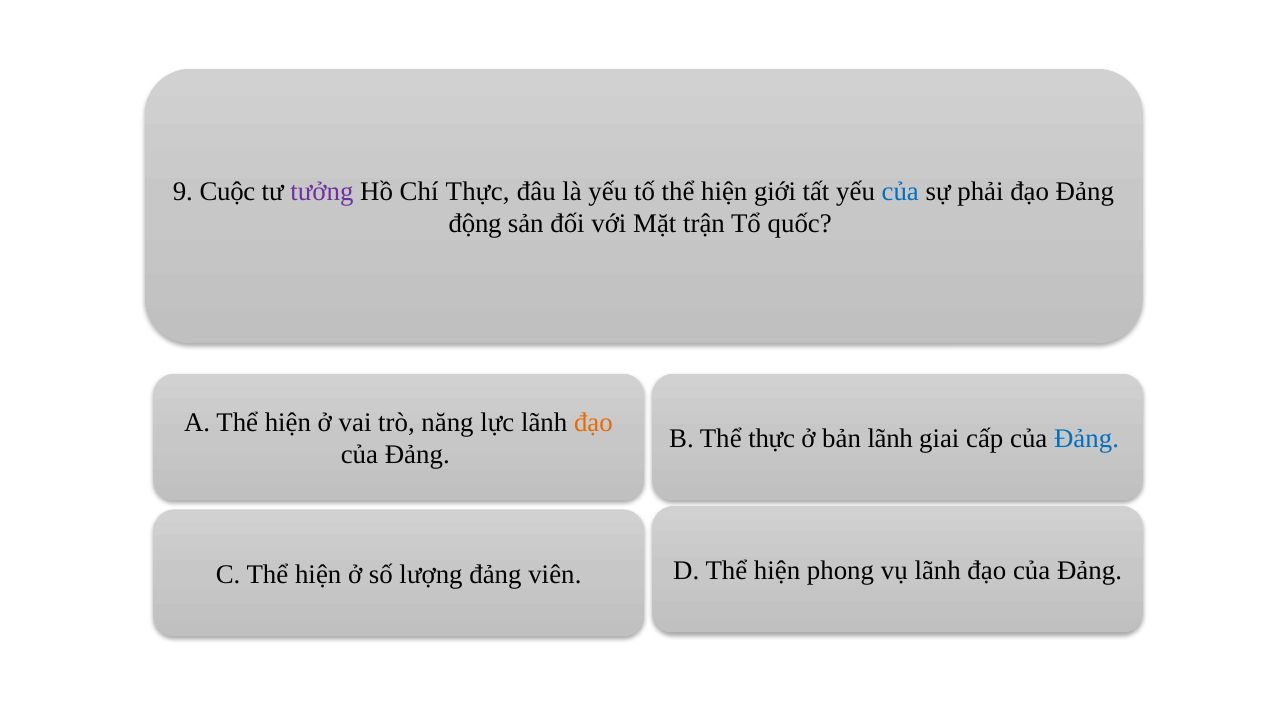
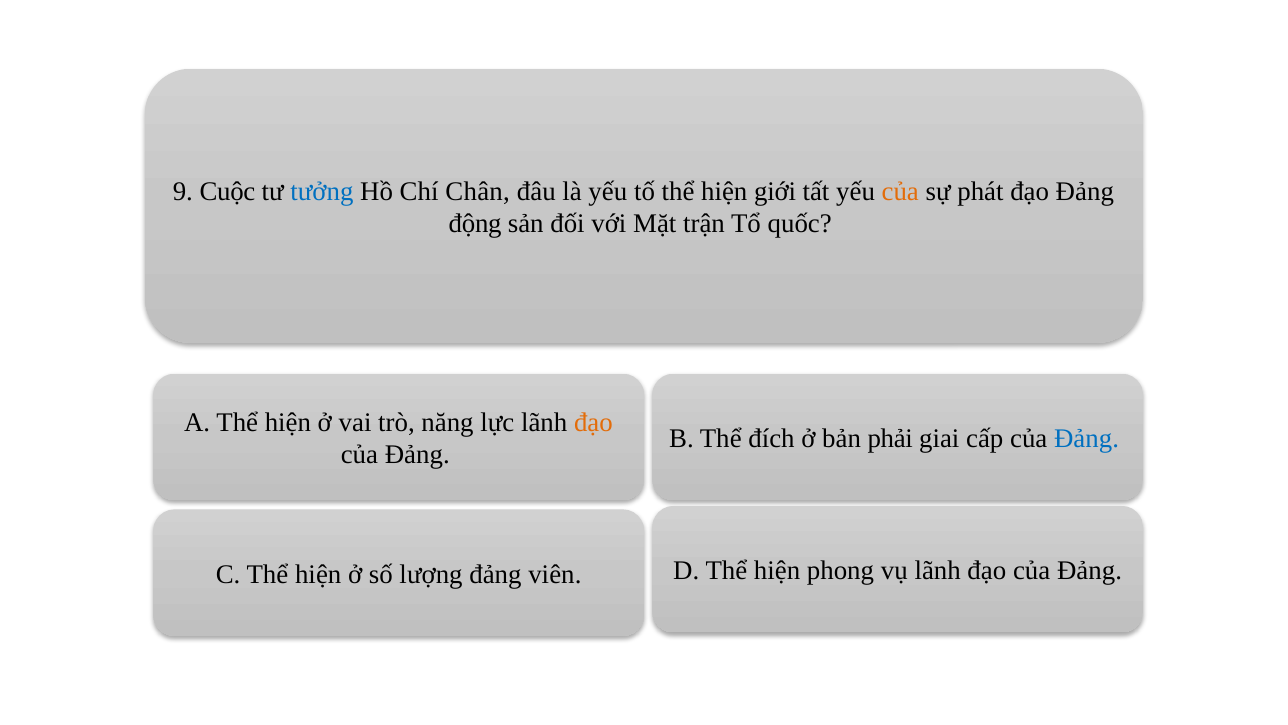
tưởng colour: purple -> blue (322, 191)
Chí Thực: Thực -> Chân (478, 191)
của colour: blue -> orange (900, 191)
phải: phải -> phát (980, 191)
Thể thực: thực -> đích (772, 439)
bản lãnh: lãnh -> phải (890, 439)
